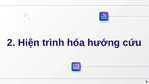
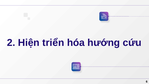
trình: trình -> triển (53, 43)
